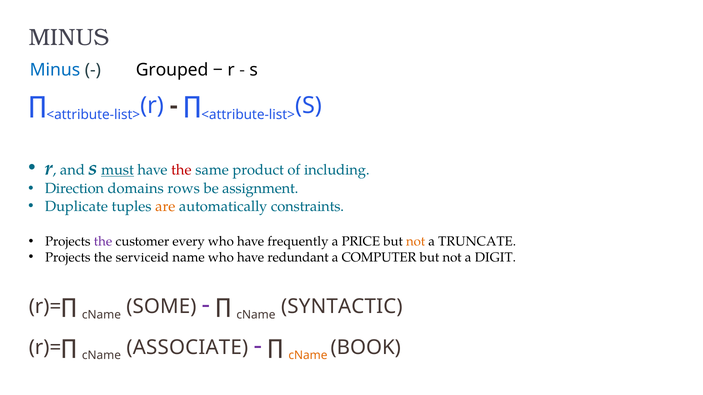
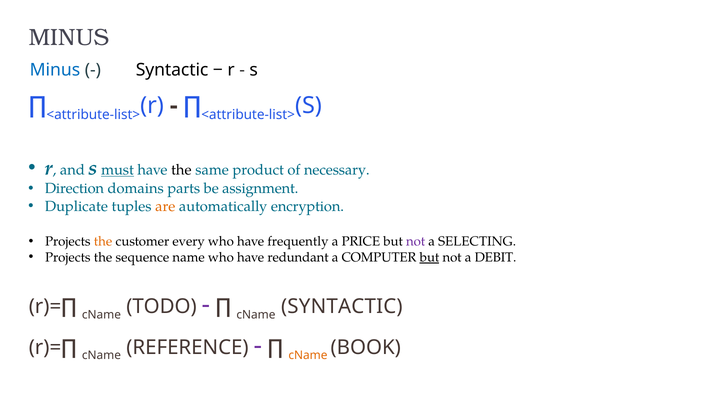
Grouped: Grouped -> Syntactic (172, 70)
the colour: red -> black (181, 170)
including: including -> necessary (337, 170)
rows: rows -> parts (184, 189)
constraints: constraints -> encryption (307, 206)
the colour: purple -> orange (103, 242)
not colour: orange -> purple (416, 242)
TRUNCATE: TRUNCATE -> SELECTING (477, 242)
serviceid: serviceid -> sequence (142, 258)
but underline: none -> present (430, 258)
DIGIT: DIGIT -> DEBIT (496, 258)
SOME: SOME -> TODO (162, 307)
ASSOCIATE: ASSOCIATE -> REFERENCE (187, 348)
